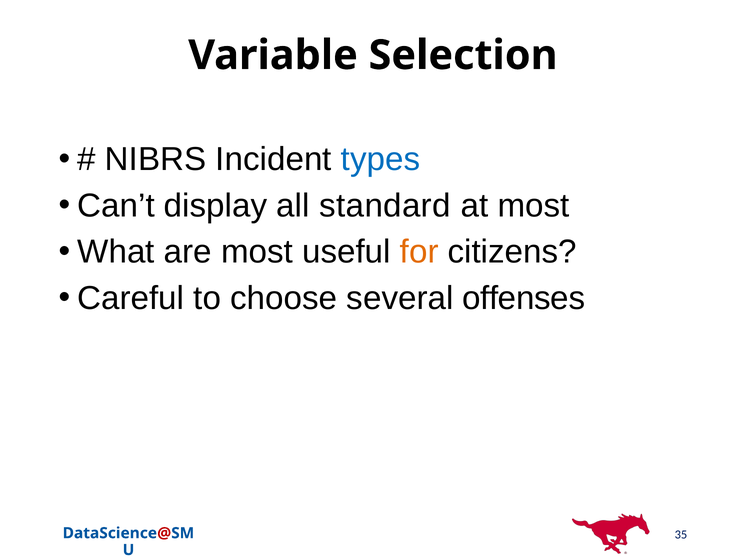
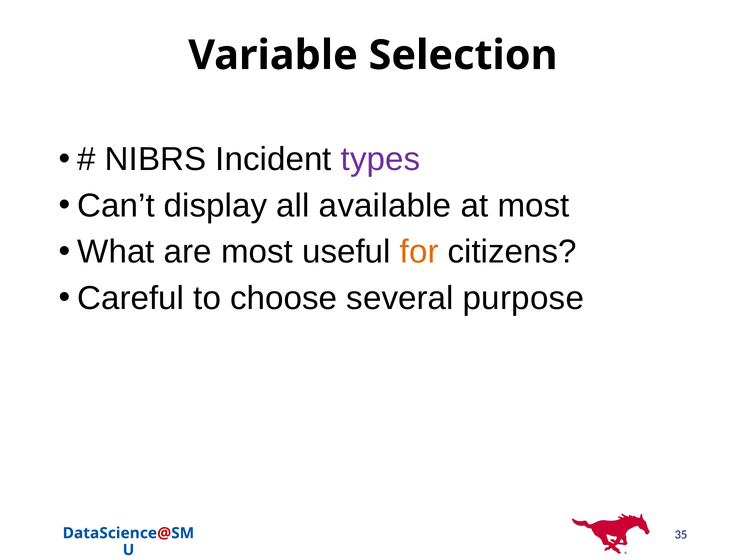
types colour: blue -> purple (381, 159)
standard: standard -> available (385, 205)
offenses: offenses -> purpose (523, 298)
